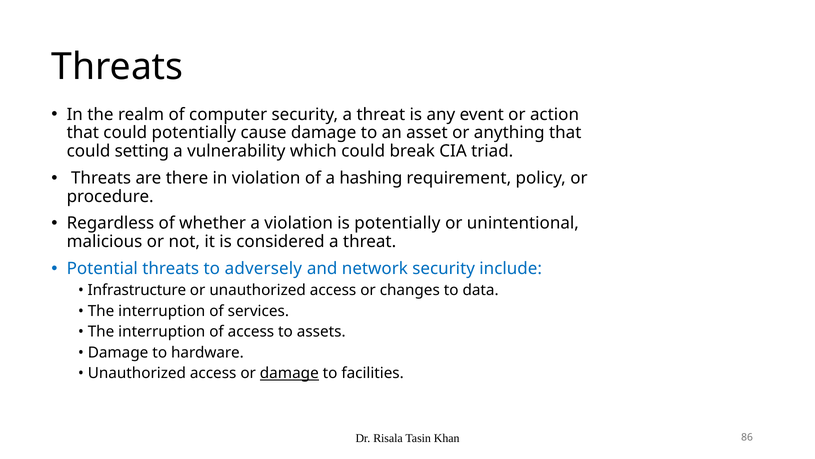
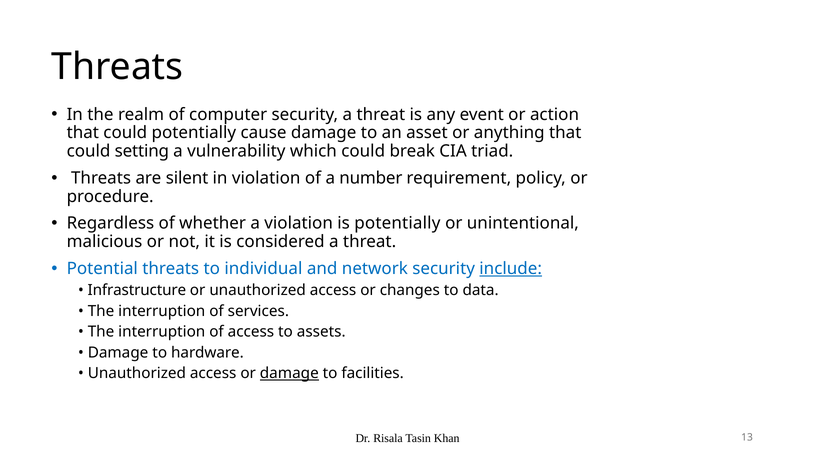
there: there -> silent (187, 178)
hashing: hashing -> number (371, 178)
adversely: adversely -> individual (263, 268)
include underline: none -> present (511, 268)
86: 86 -> 13 (747, 437)
